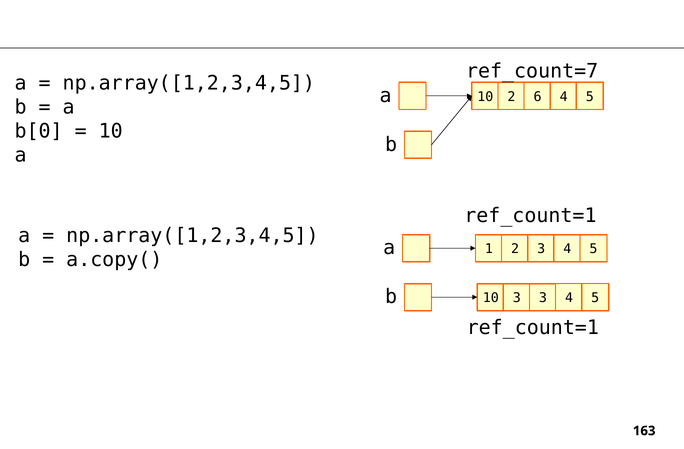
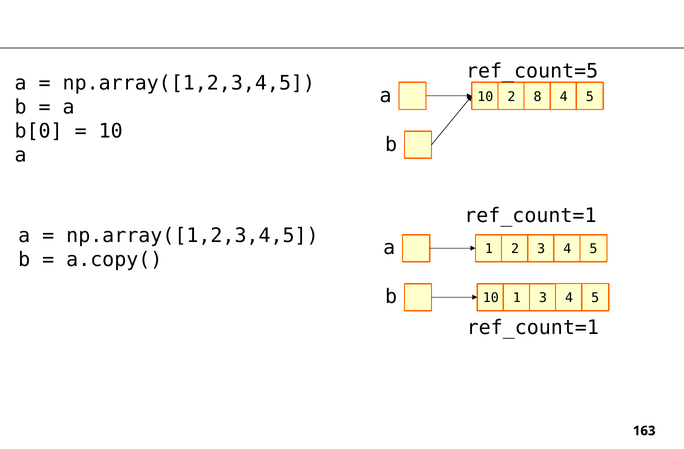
ref_count=7: ref_count=7 -> ref_count=5 (532, 71)
6: 6 -> 8 (538, 97)
10 3: 3 -> 1 (517, 298)
